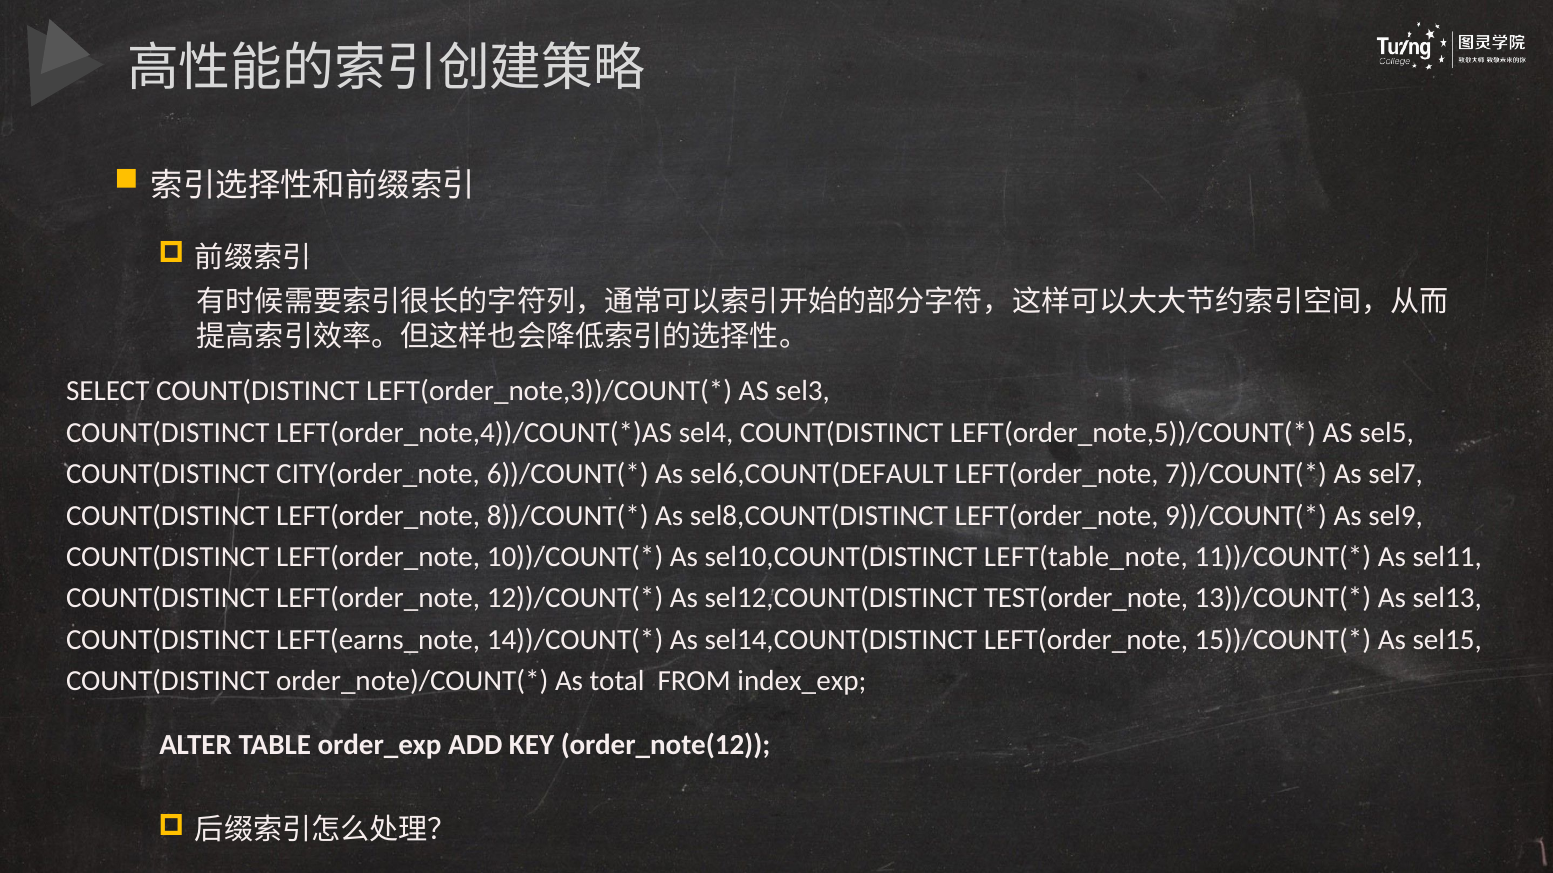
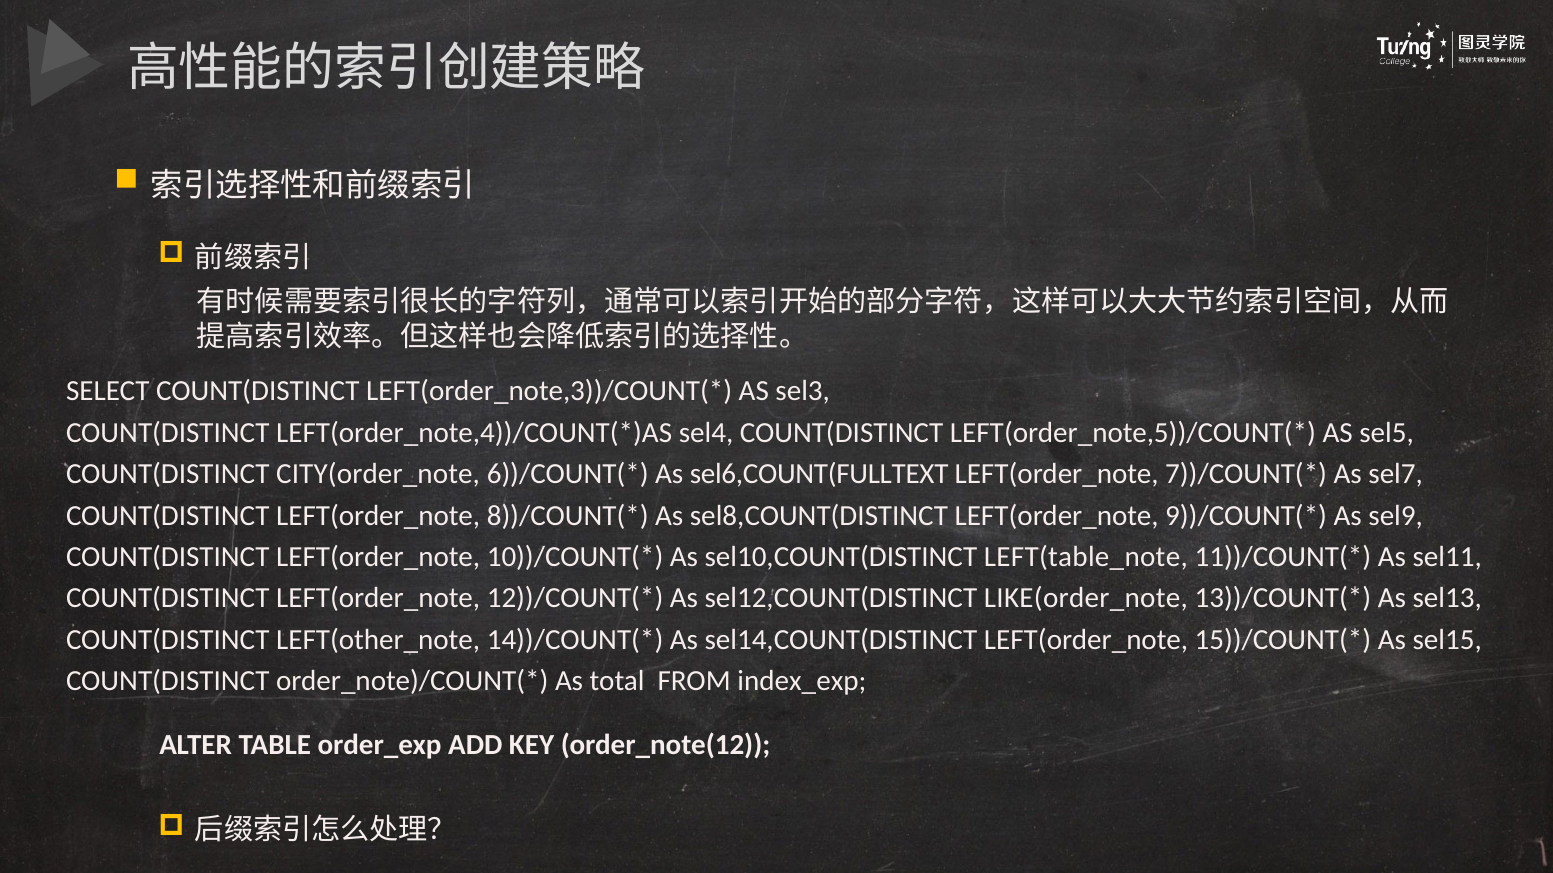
sel6,COUNT(DEFAULT: sel6,COUNT(DEFAULT -> sel6,COUNT(FULLTEXT (819, 474)
TEST(order_note: TEST(order_note -> LIKE(order_note (1086, 599)
LEFT(earns_note: LEFT(earns_note -> LEFT(other_note (378, 640)
